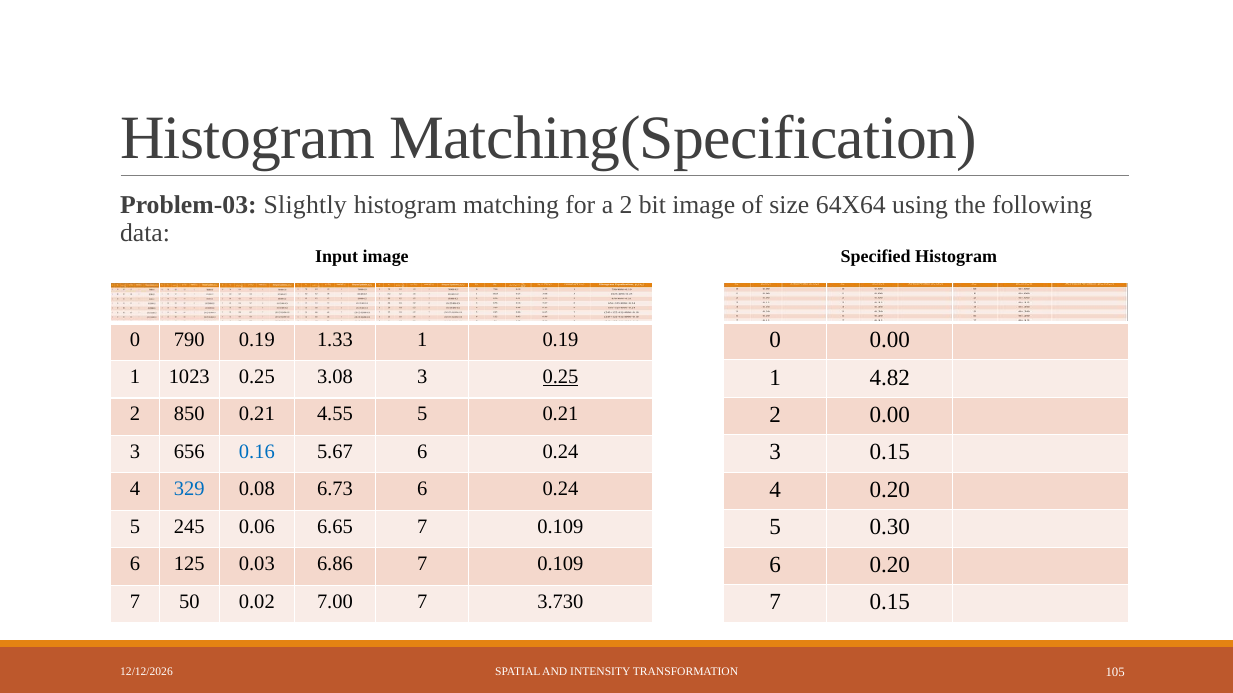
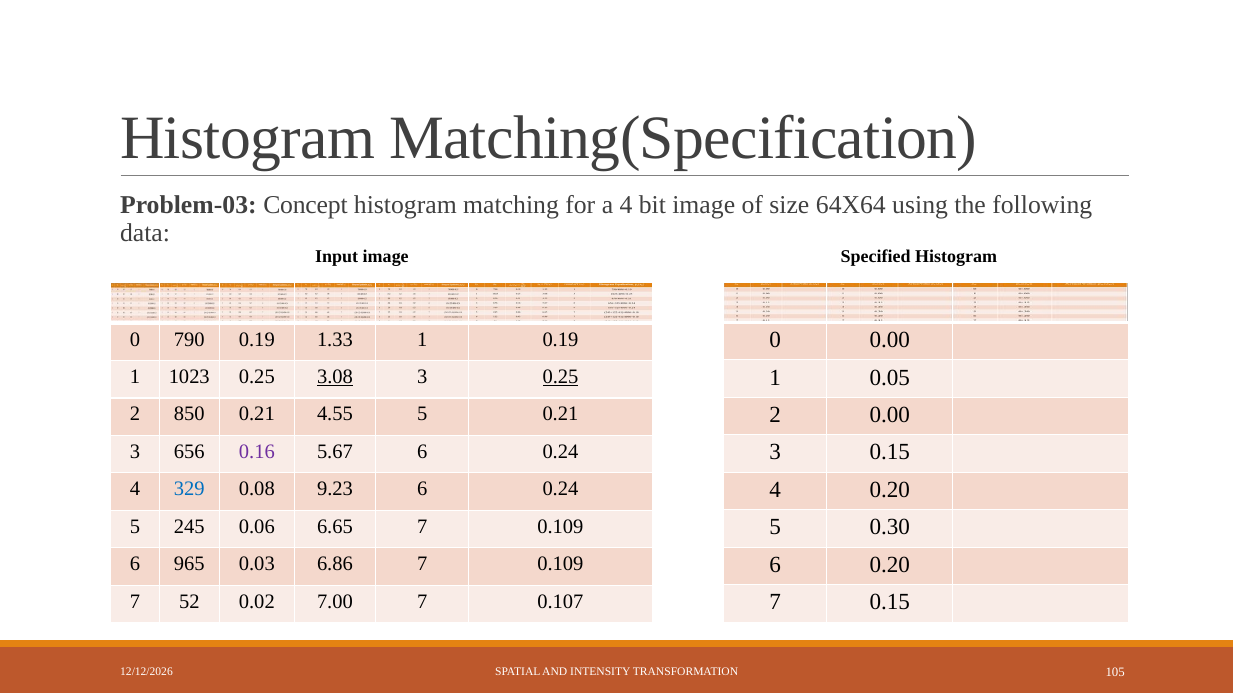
Slightly: Slightly -> Concept (305, 205)
a 2: 2 -> 4 (626, 205)
4.82: 4.82 -> 0.05 (890, 378)
3.08 underline: none -> present (335, 377)
0.16 colour: blue -> purple (257, 452)
6.73: 6.73 -> 9.23 (335, 490)
125: 125 -> 965 (189, 565)
50: 50 -> 52 (189, 602)
3.730: 3.730 -> 0.107 (560, 602)
